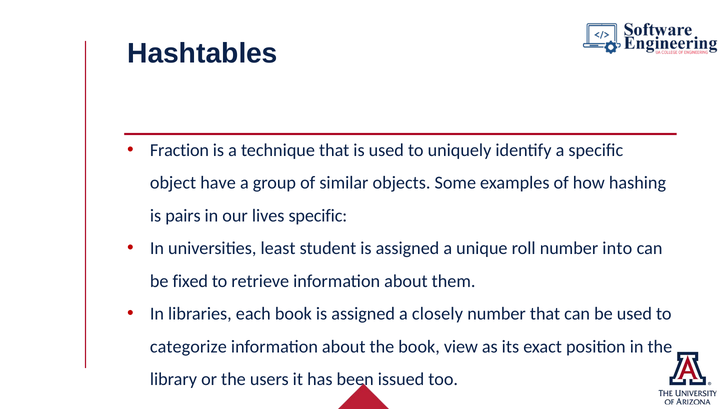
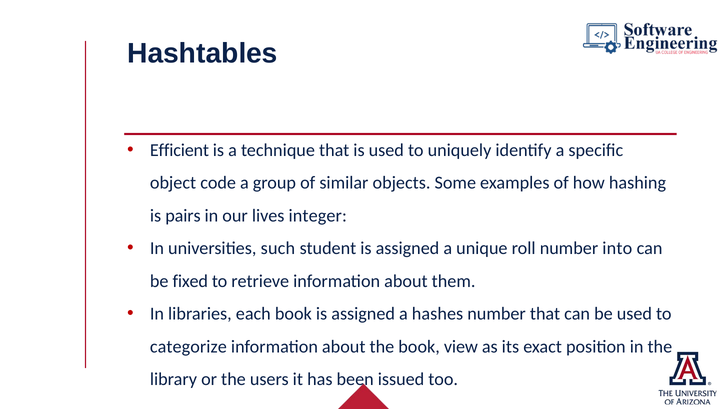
Fraction: Fraction -> Efficient (179, 150)
have: have -> code (218, 183)
lives specific: specific -> integer (318, 216)
least: least -> such (278, 248)
closely: closely -> hashes (438, 314)
